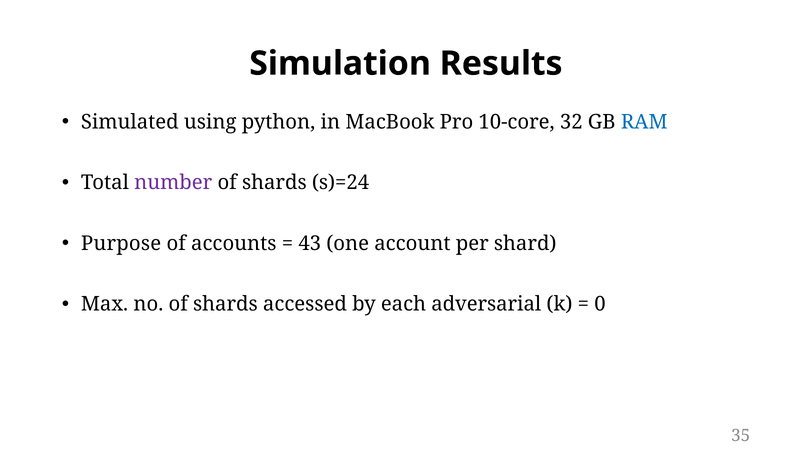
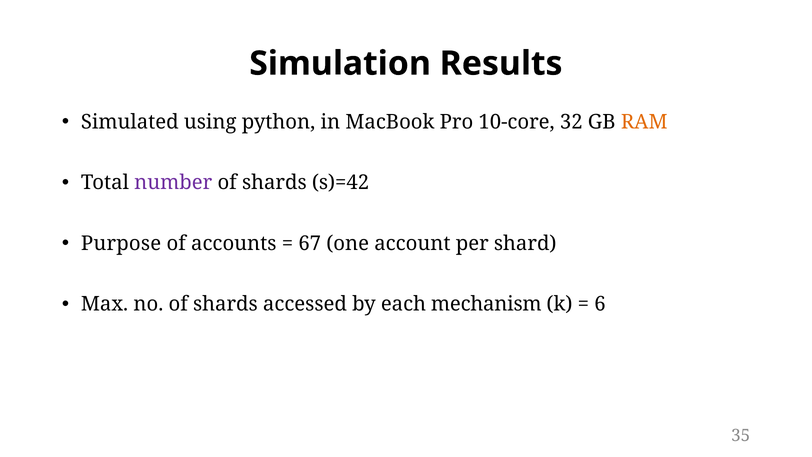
RAM colour: blue -> orange (644, 122)
s)=24: s)=24 -> s)=42 (341, 183)
43: 43 -> 67 (310, 243)
adversarial: adversarial -> mechanism (486, 304)
0: 0 -> 6 (600, 304)
